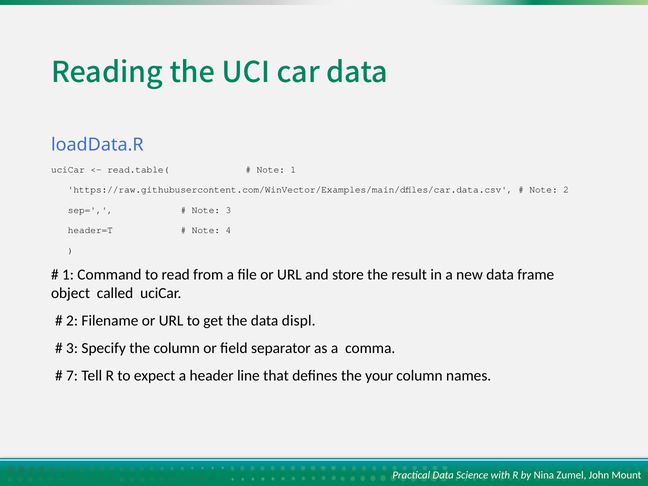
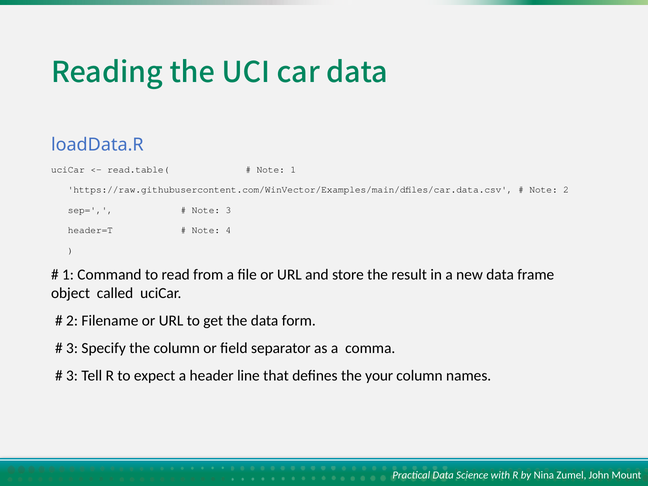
displ: displ -> form (299, 321)
7: 7 -> 3 (72, 376)
